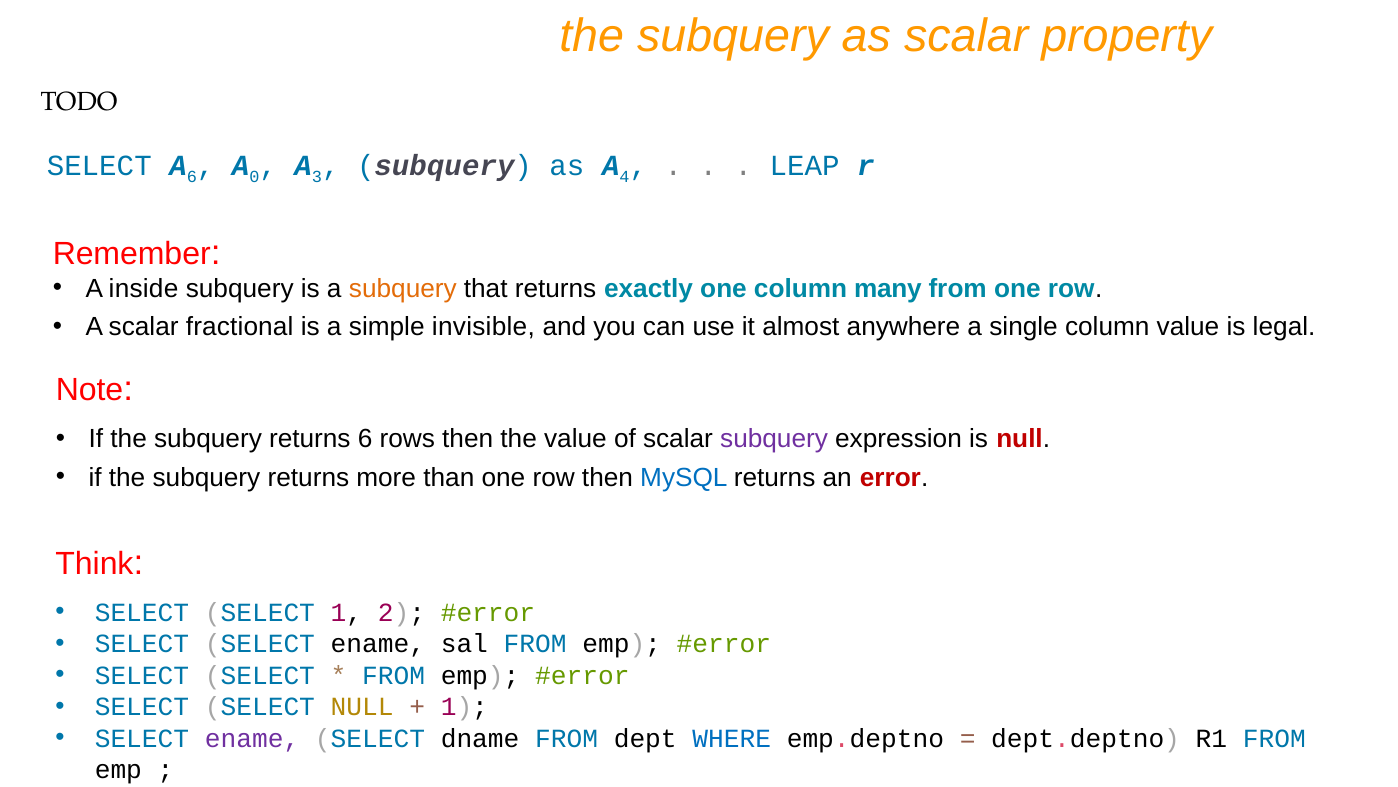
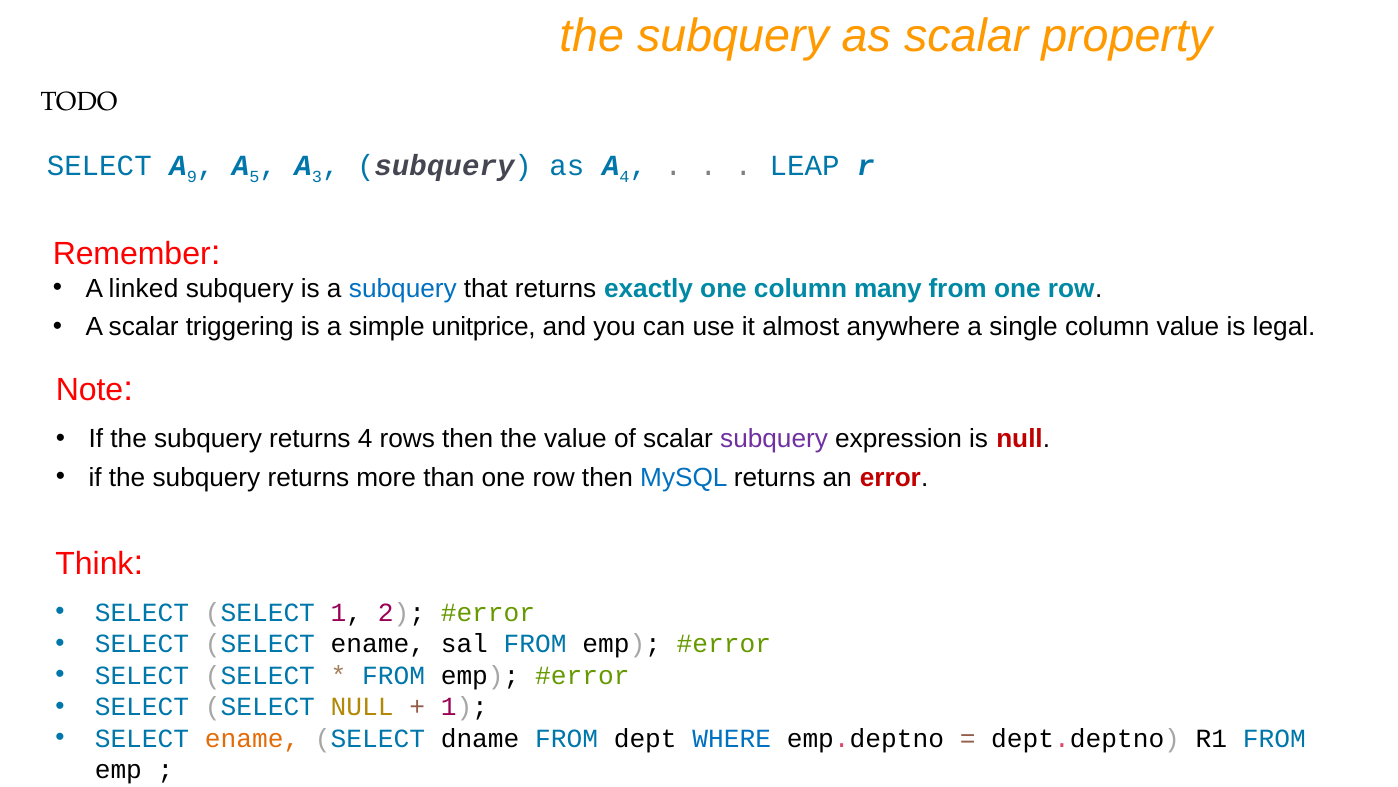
A 6: 6 -> 9 (192, 177)
0: 0 -> 5 (254, 177)
inside: inside -> linked (144, 288)
subquery colour: orange -> blue (403, 288)
fractional: fractional -> triggering (240, 327)
invisible: invisible -> unitprice (484, 327)
returns 6: 6 -> 4 (365, 439)
ename colour: purple -> orange (252, 738)
